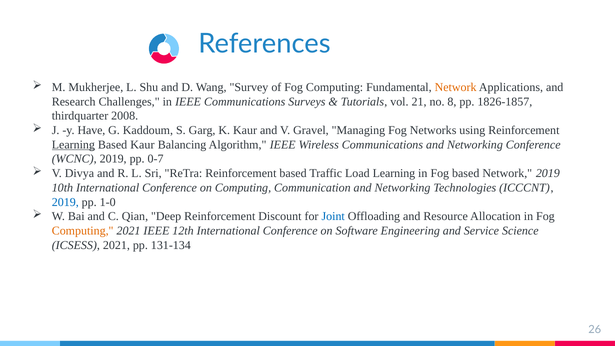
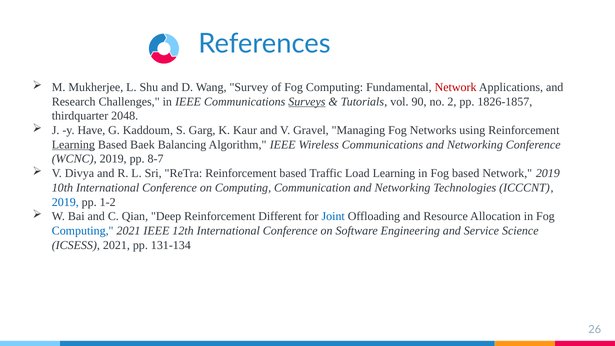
Network colour: orange -> red (456, 87)
Surveys underline: none -> present (307, 102)
21: 21 -> 90 (419, 102)
8: 8 -> 2 (452, 102)
2008: 2008 -> 2048 (125, 116)
Based Kaur: Kaur -> Baek (142, 145)
0-7: 0-7 -> 8-7 (156, 159)
1-0: 1-0 -> 1-2 (108, 202)
Discount: Discount -> Different (280, 216)
Computing colour: orange -> blue (83, 231)
